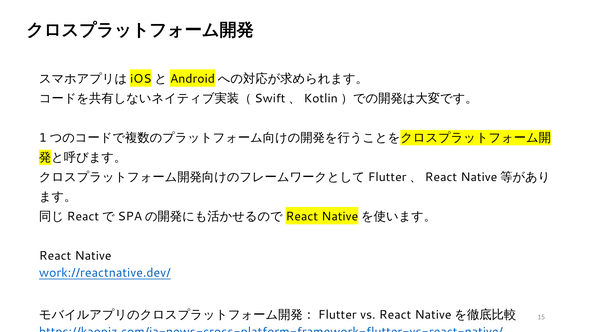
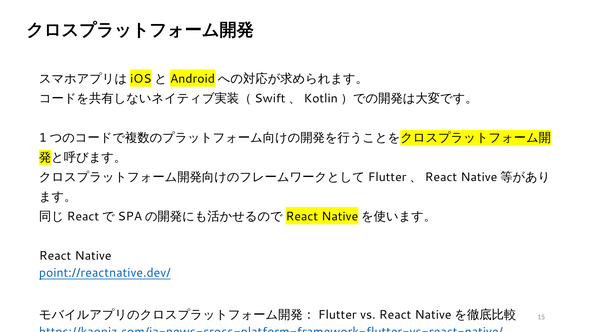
work://reactnative.dev/: work://reactnative.dev/ -> point://reactnative.dev/ (105, 273)
